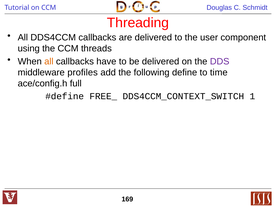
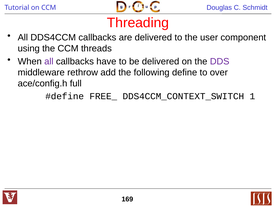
all colour: orange -> purple (49, 61)
profiles: profiles -> rethrow (83, 72)
time: time -> over (219, 72)
